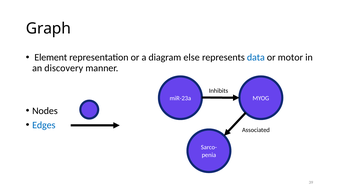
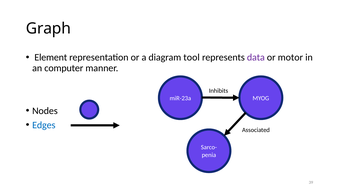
else: else -> tool (192, 57)
data colour: blue -> purple (256, 57)
discovery: discovery -> computer (64, 68)
